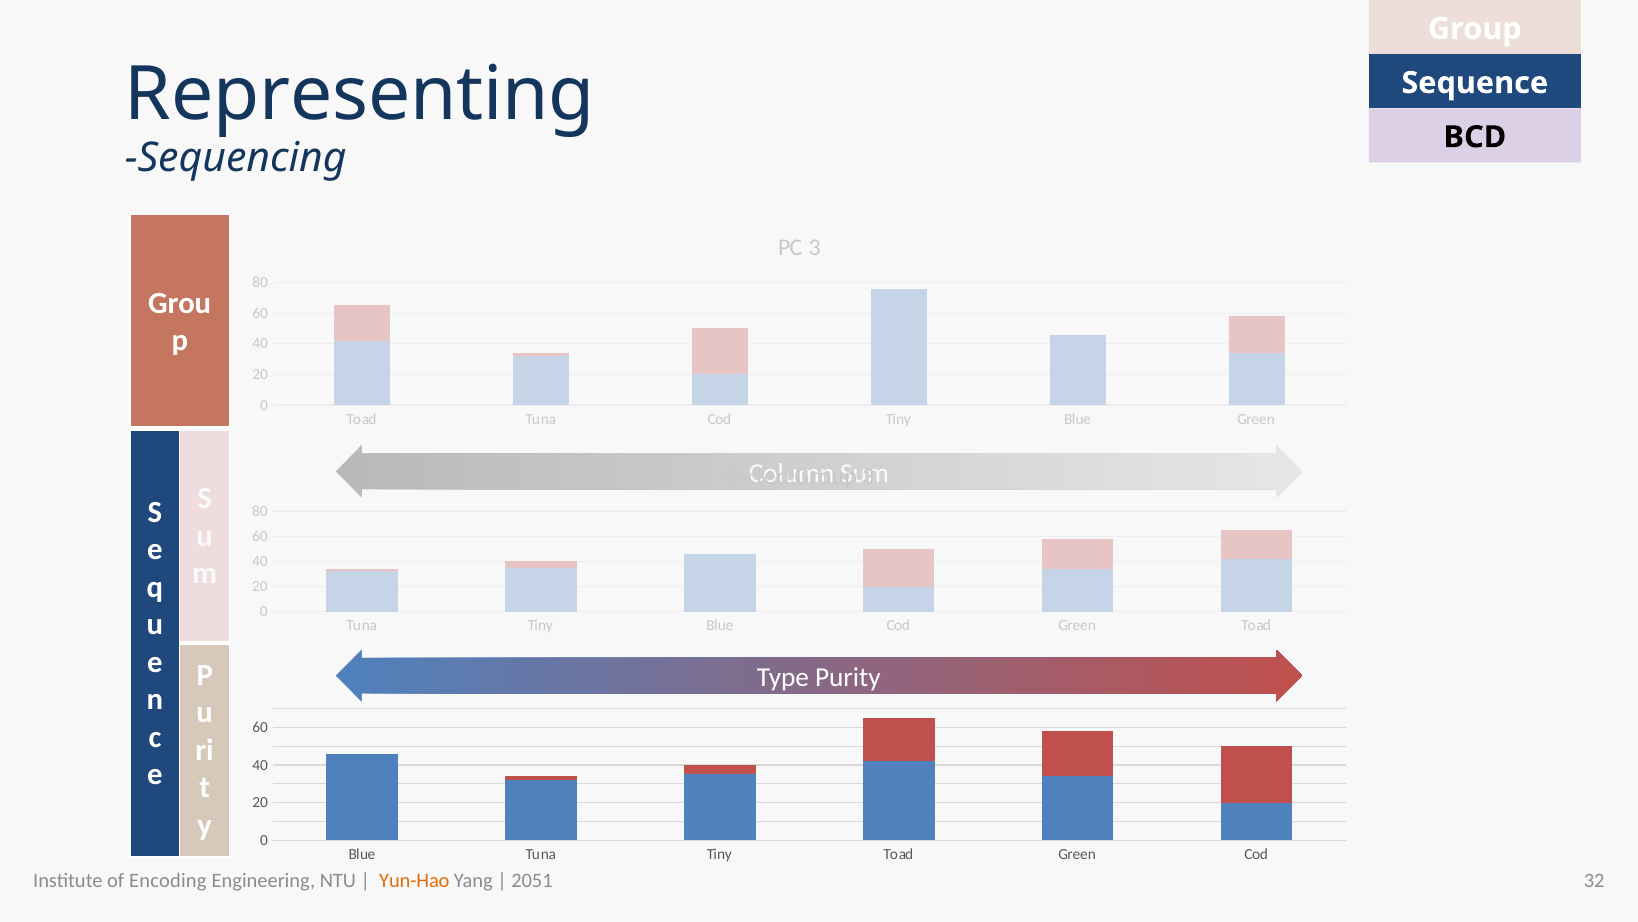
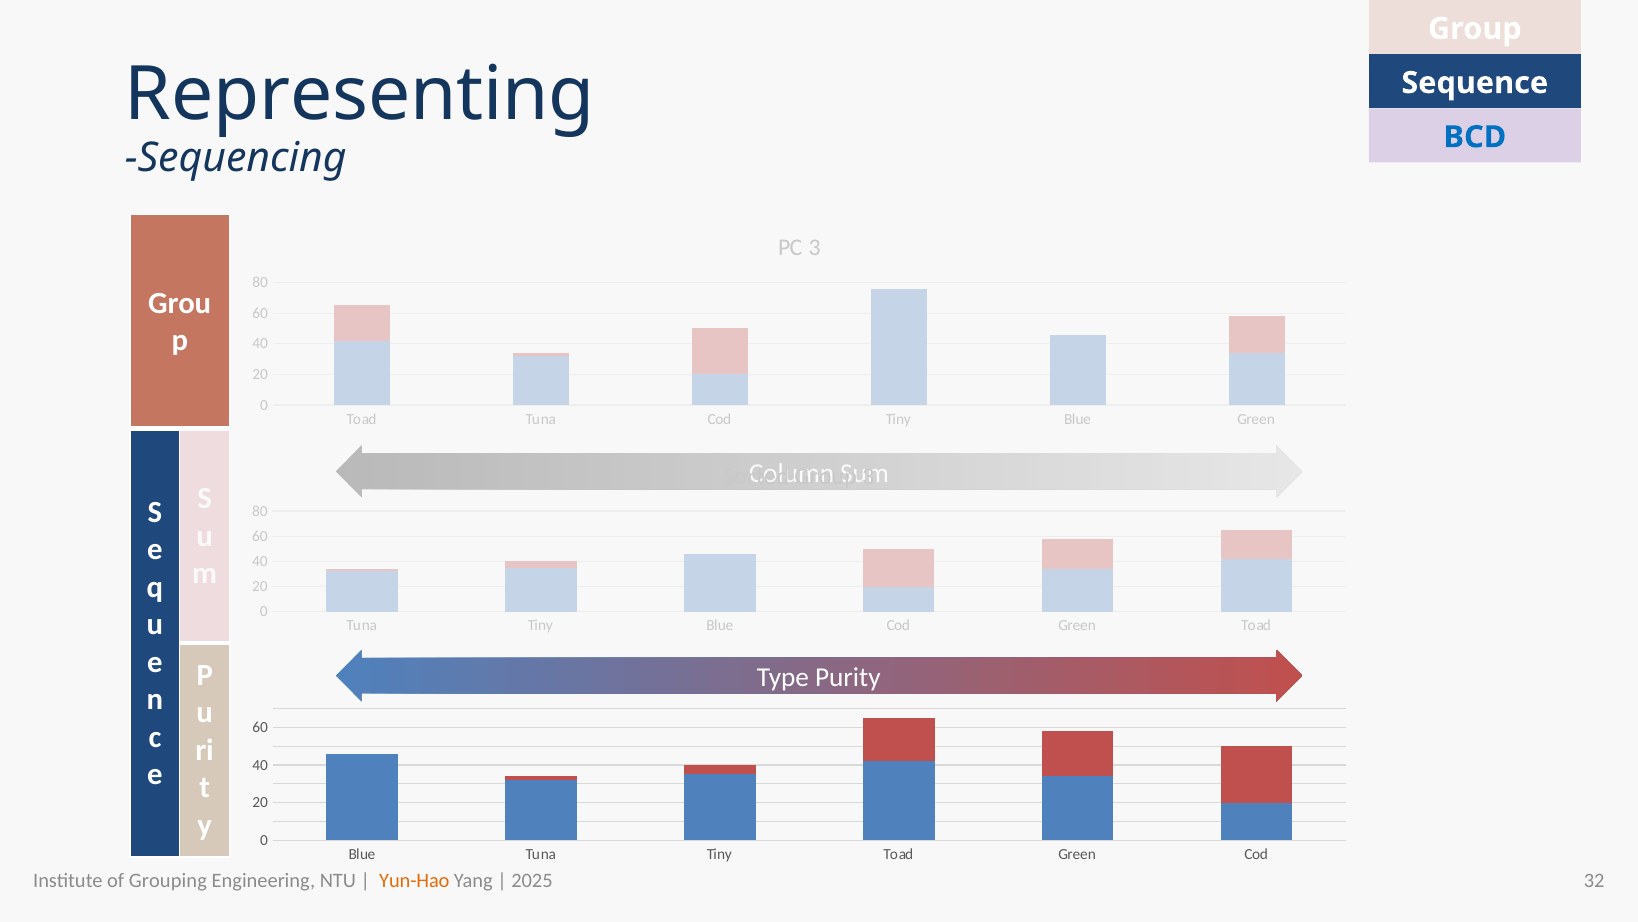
BCD colour: black -> blue (1475, 137)
Encoding: Encoding -> Grouping (168, 880)
2051: 2051 -> 2025 (532, 880)
